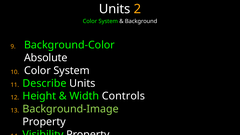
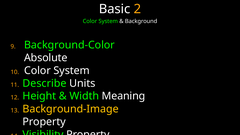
Units: Units -> Basic (115, 9)
Controls: Controls -> Meaning (123, 96)
Background-Image colour: light green -> yellow (71, 109)
